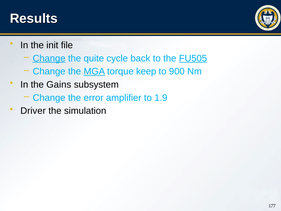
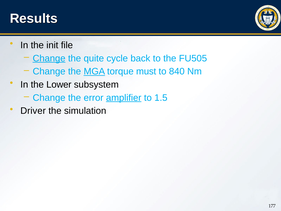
FU505 underline: present -> none (193, 58)
keep: keep -> must (146, 71)
900: 900 -> 840 (177, 71)
Gains: Gains -> Lower (59, 84)
amplifier underline: none -> present (124, 98)
1.9: 1.9 -> 1.5 (161, 98)
